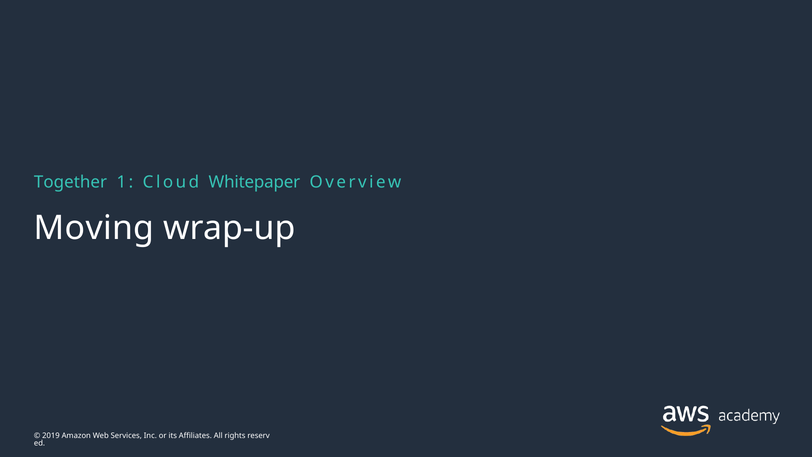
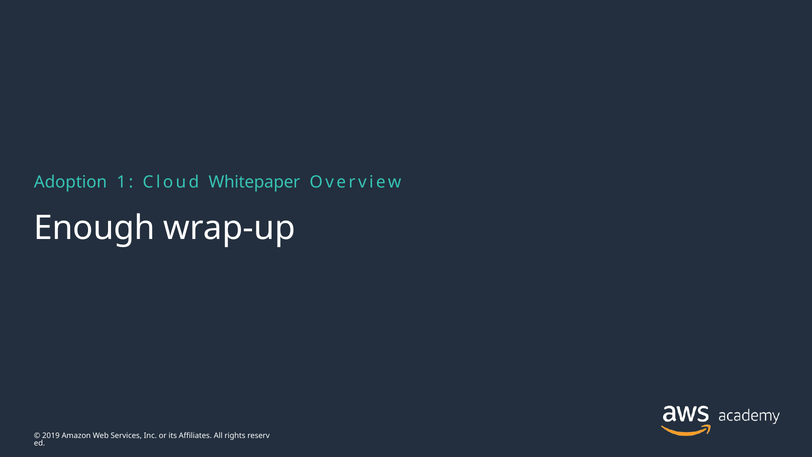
Together: Together -> Adoption (71, 182)
Moving: Moving -> Enough (94, 228)
